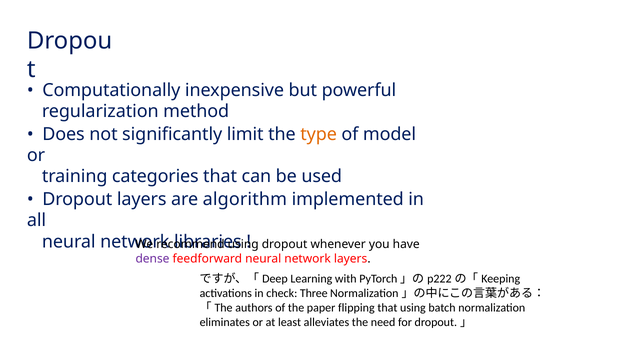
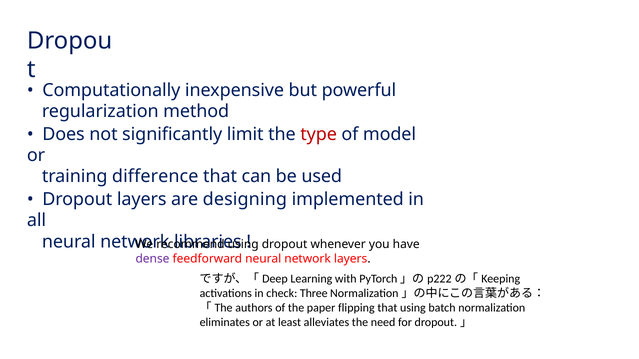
type colour: orange -> red (319, 134)
categories: categories -> difference (155, 177)
algorithm: algorithm -> designing (245, 199)
